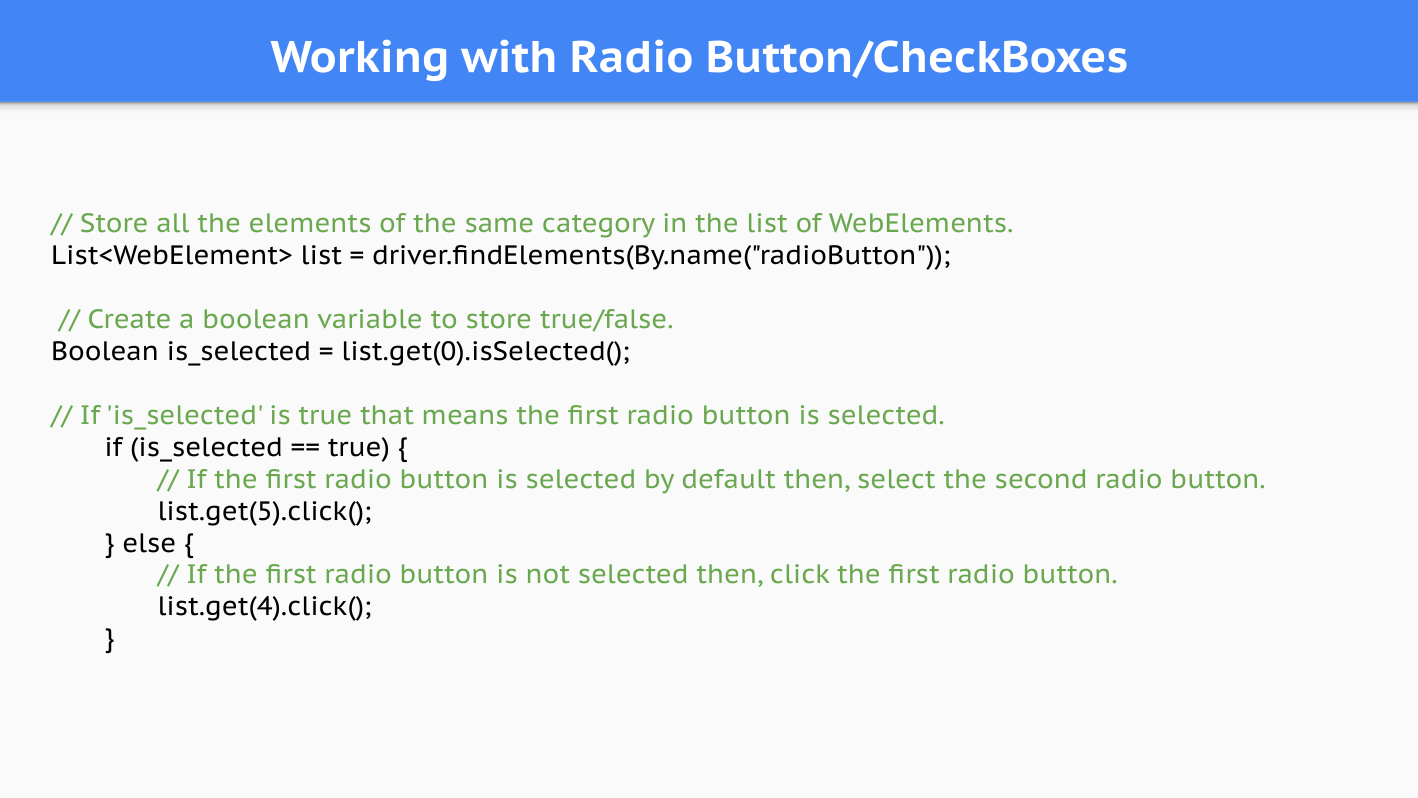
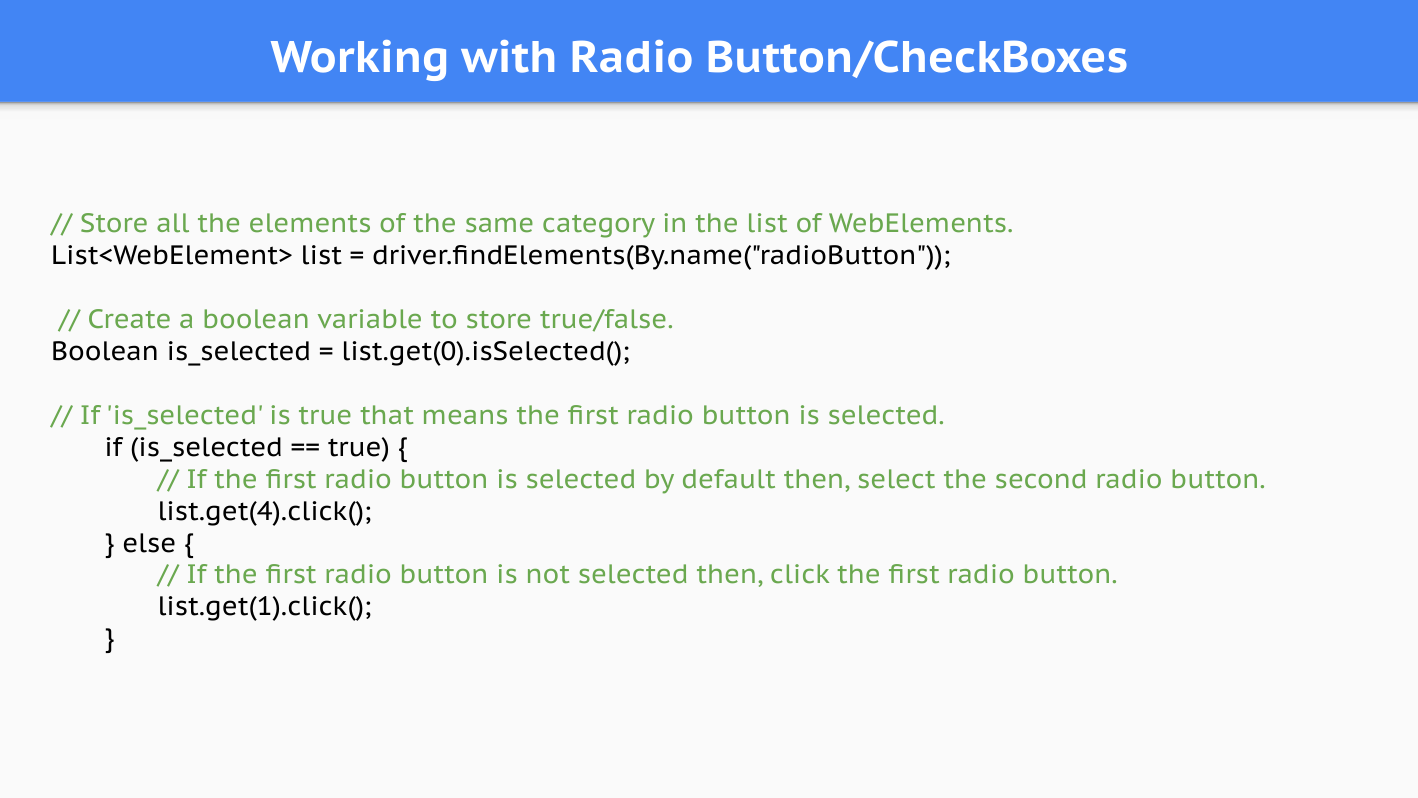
list.get(5).click(: list.get(5).click( -> list.get(4).click( (265, 511)
list.get(4).click(: list.get(4).click( -> list.get(1).click( (265, 607)
